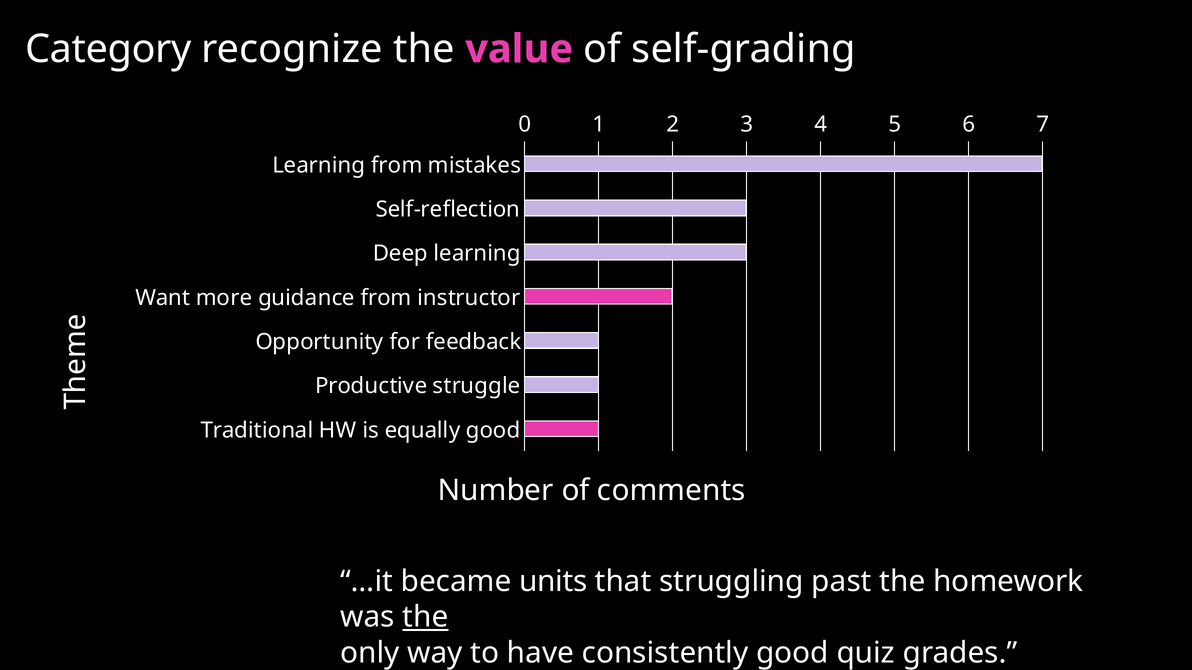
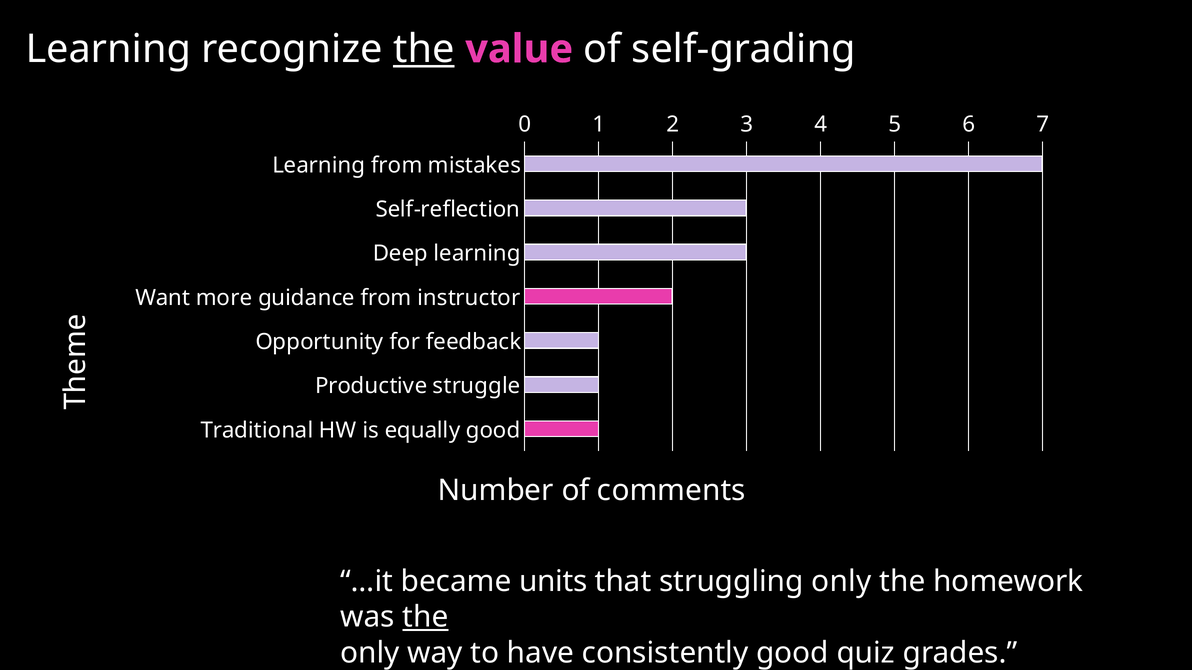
Category: Category -> Learning (108, 49)
the underline: none -> present (424, 49)
struggling past: past -> only (841, 582)
